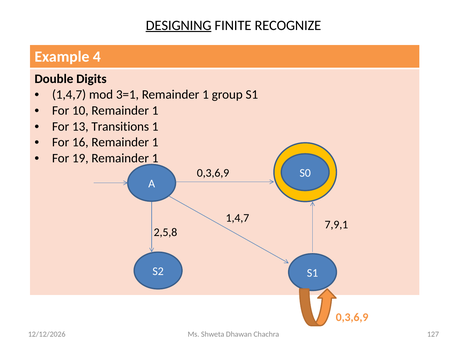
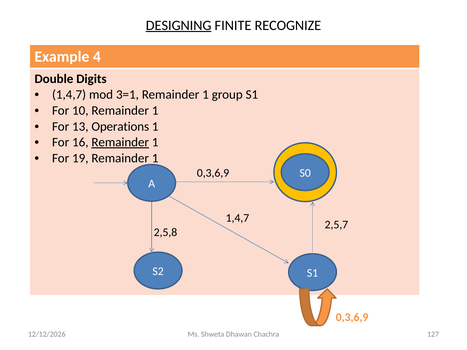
Transitions: Transitions -> Operations (120, 127)
Remainder underline: none -> present (120, 142)
7,9,1: 7,9,1 -> 2,5,7 (336, 225)
